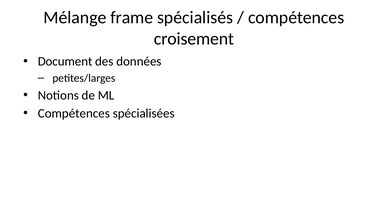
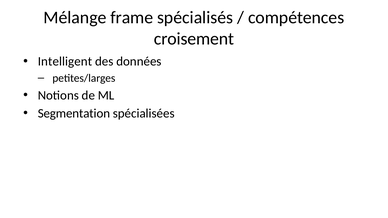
Document: Document -> Intelligent (65, 62)
Compétences: Compétences -> Segmentation (74, 114)
